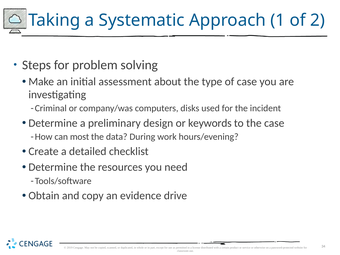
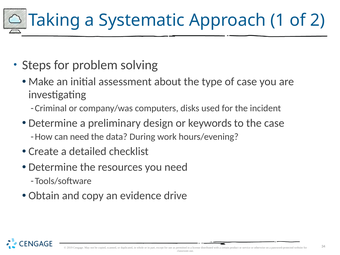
can most: most -> need (80, 137)
